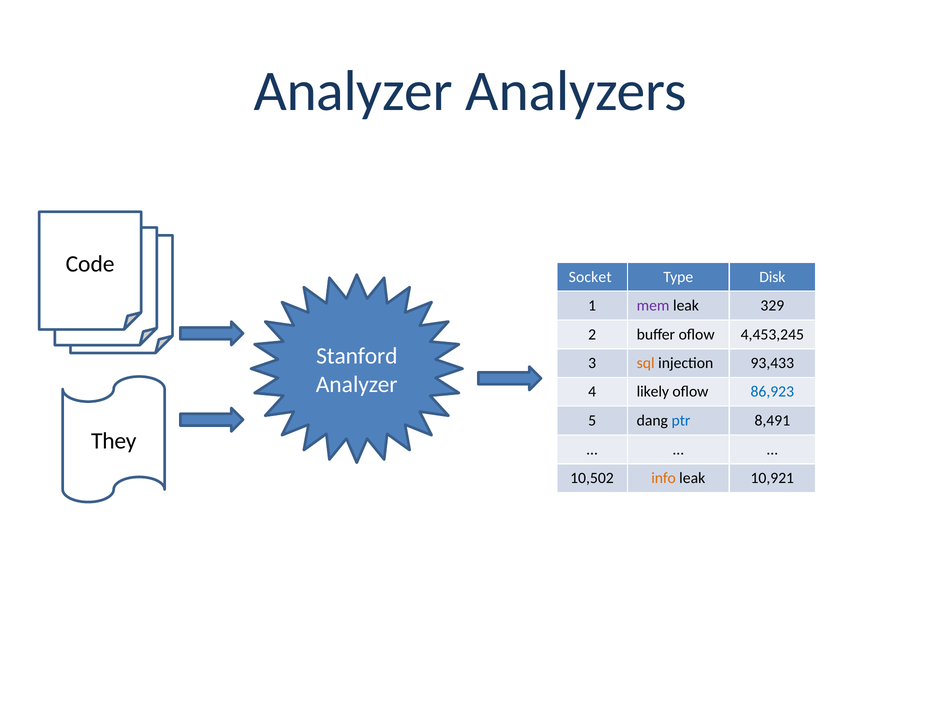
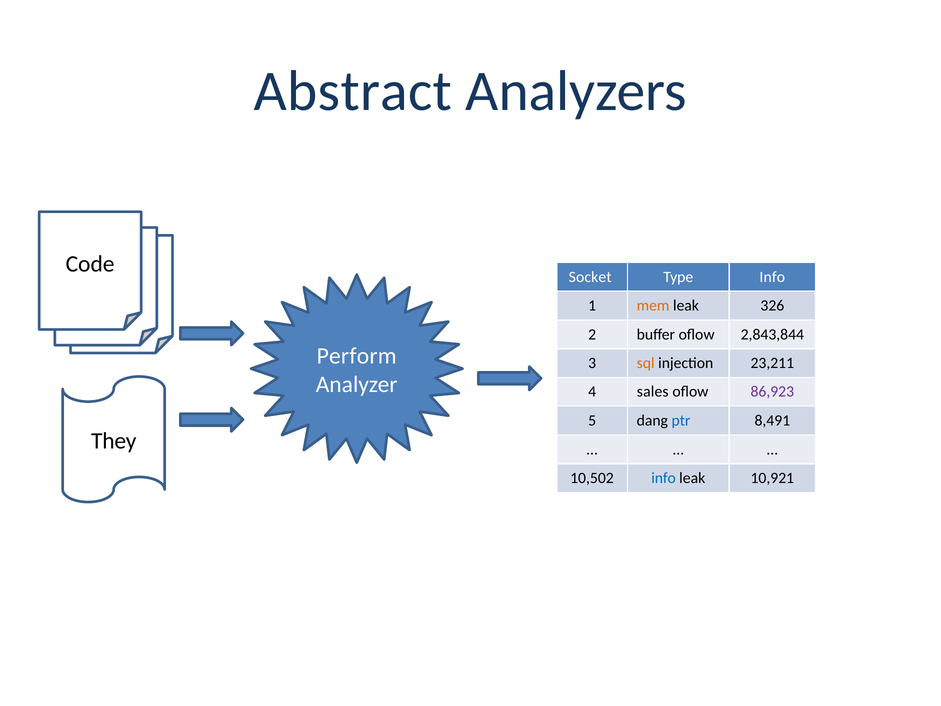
Analyzer: Analyzer -> Abstract (353, 91)
Type Disk: Disk -> Info (772, 277)
mem colour: purple -> orange (653, 306)
329: 329 -> 326 (772, 306)
4,453,245: 4,453,245 -> 2,843,844 (772, 334)
Stanford: Stanford -> Perform (357, 356)
93,433: 93,433 -> 23,211 (772, 363)
likely: likely -> sales (653, 392)
86,923 colour: blue -> purple (772, 392)
info colour: orange -> blue (664, 478)
